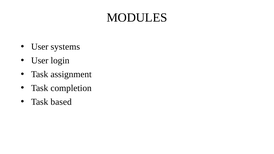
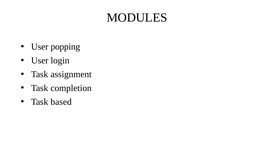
systems: systems -> popping (65, 47)
